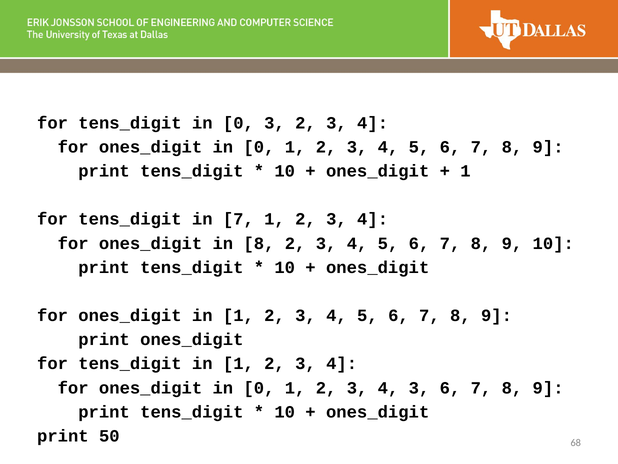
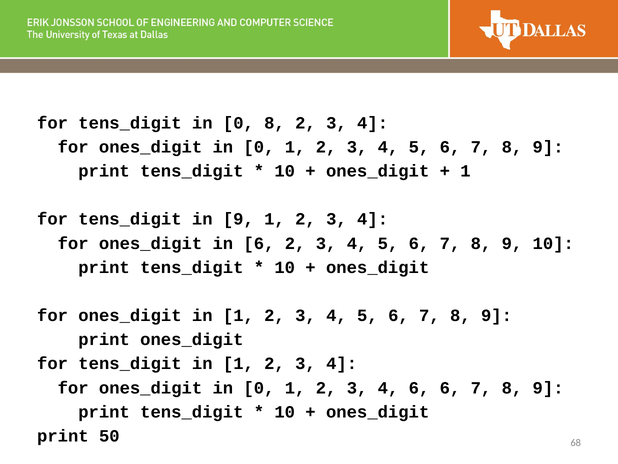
0 3: 3 -> 8 (274, 123)
in 7: 7 -> 9 (238, 219)
in 8: 8 -> 6 (259, 243)
4 3: 3 -> 6 (419, 387)
